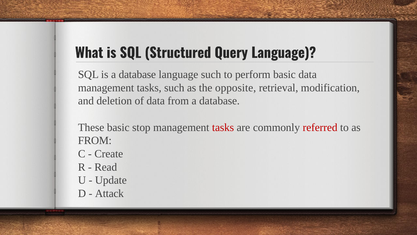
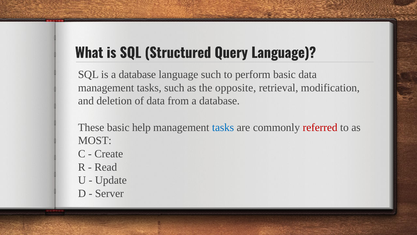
stop: stop -> help (141, 127)
tasks colour: red -> blue (223, 127)
FROM: FROM -> MOST (95, 140)
Attack: Attack -> Server (109, 193)
